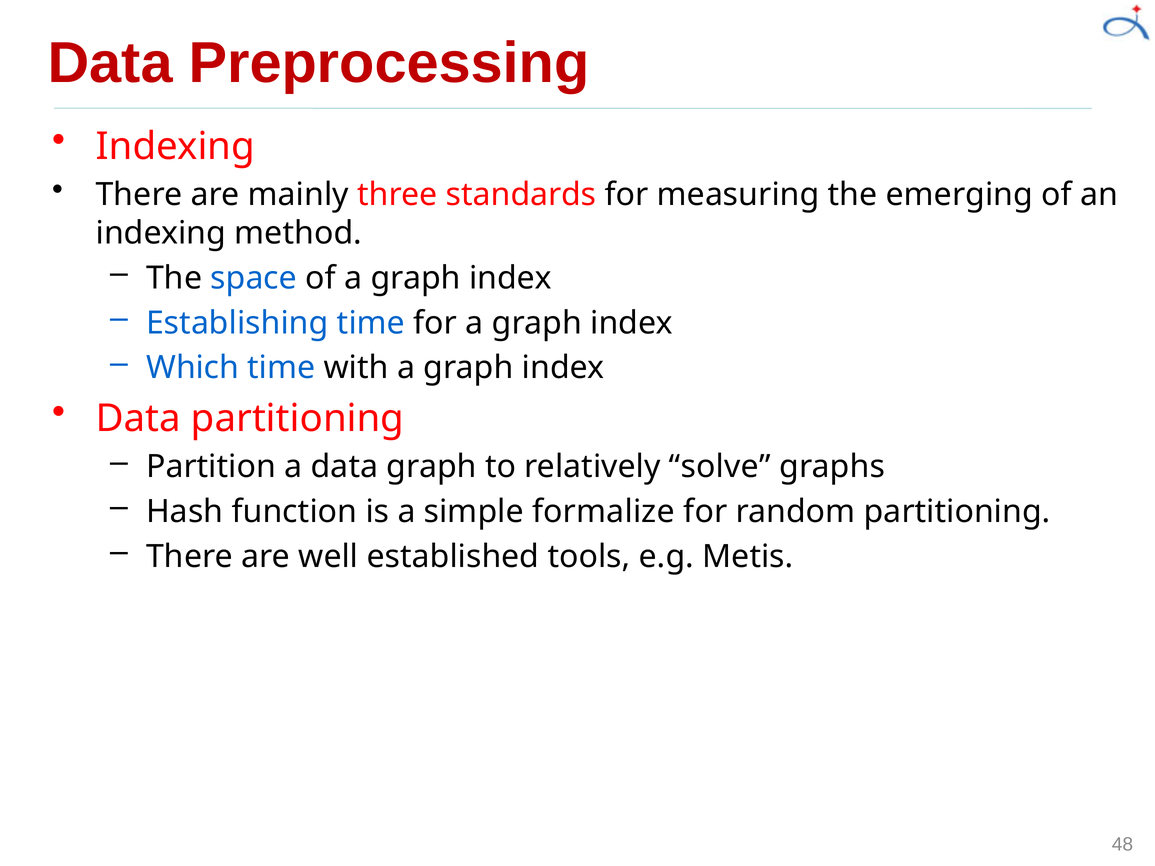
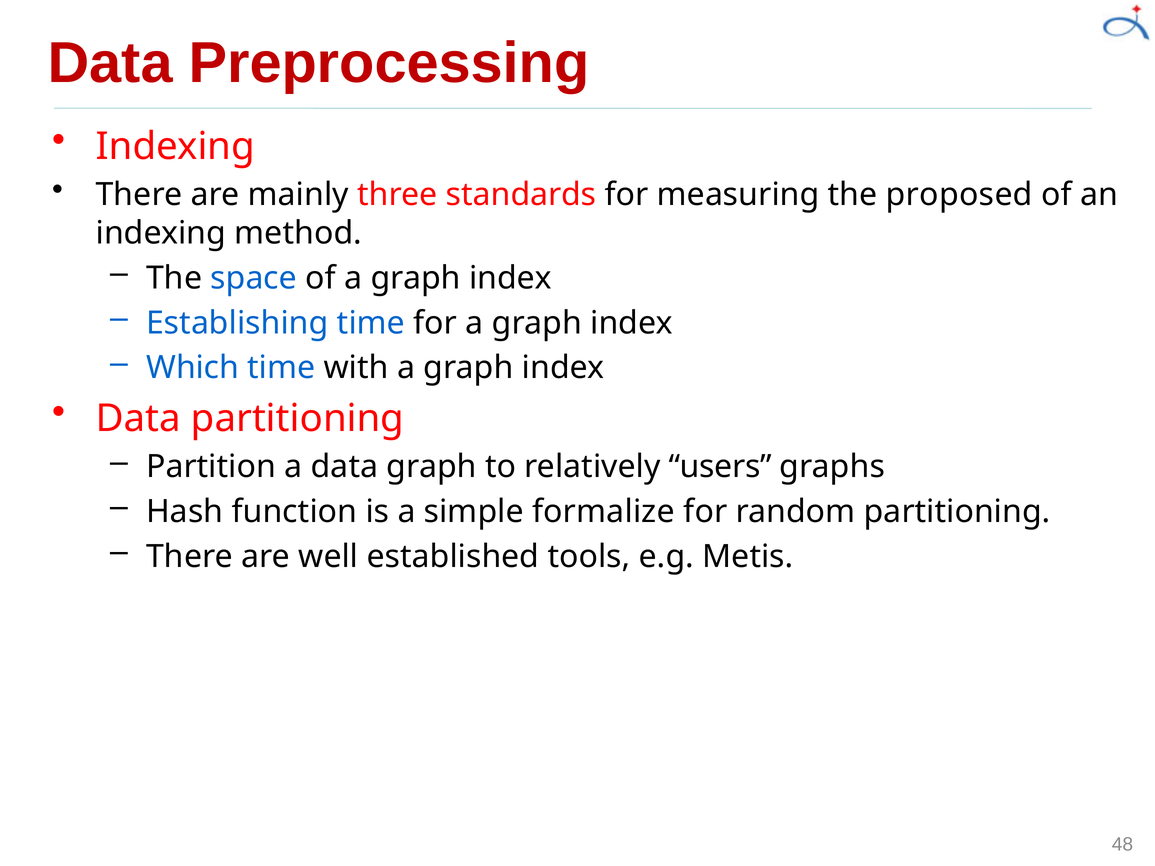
emerging: emerging -> proposed (959, 195)
solve: solve -> users (720, 467)
